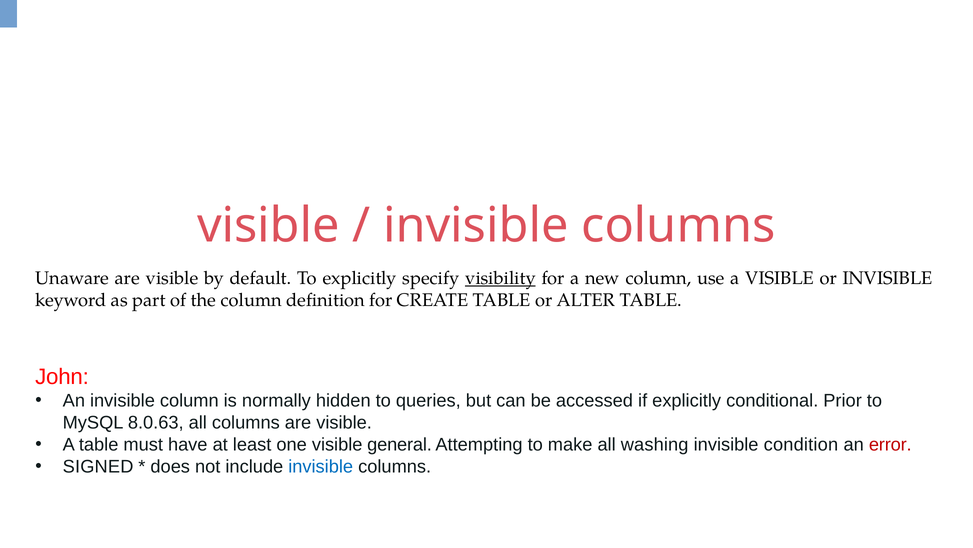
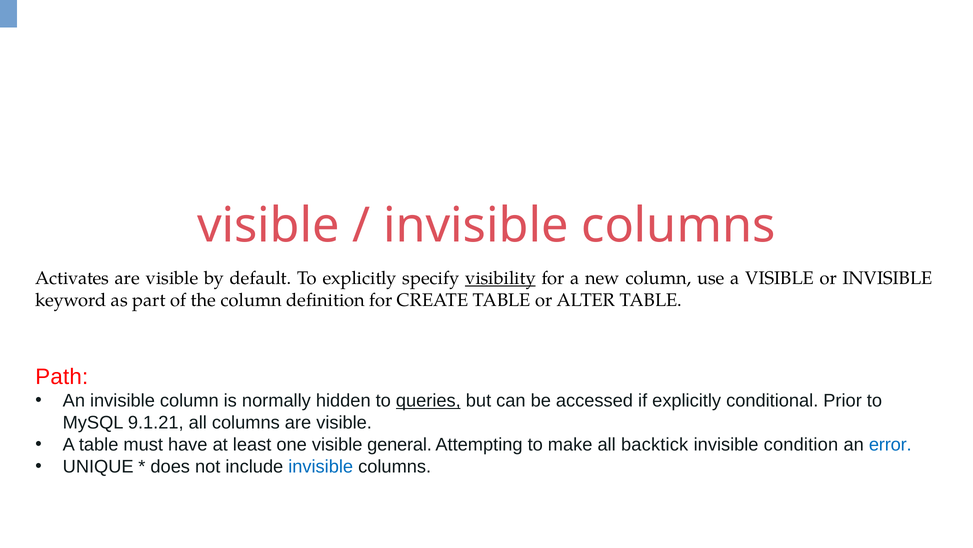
Unaware: Unaware -> Activates (72, 278)
John: John -> Path (62, 376)
queries underline: none -> present (428, 400)
8.0.63: 8.0.63 -> 9.1.21 (156, 422)
washing: washing -> backtick (655, 444)
error colour: red -> blue (890, 444)
SIGNED: SIGNED -> UNIQUE (98, 466)
